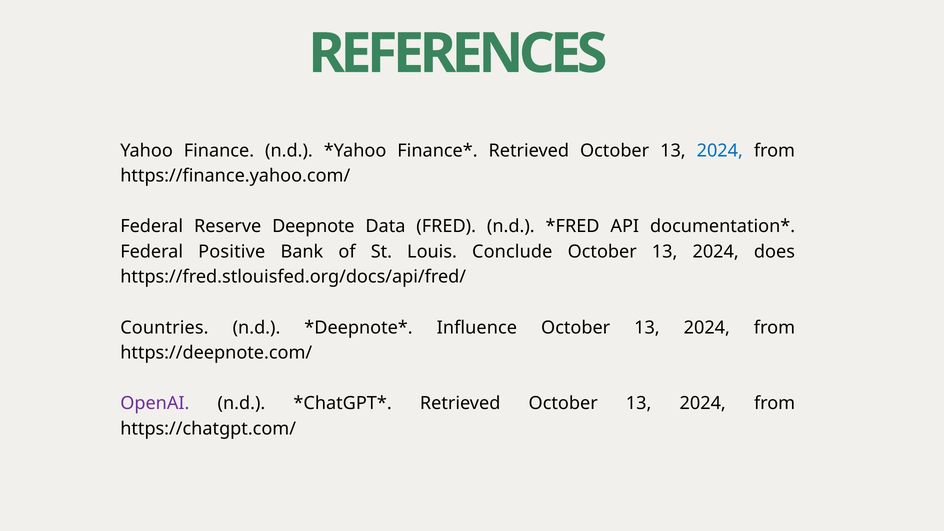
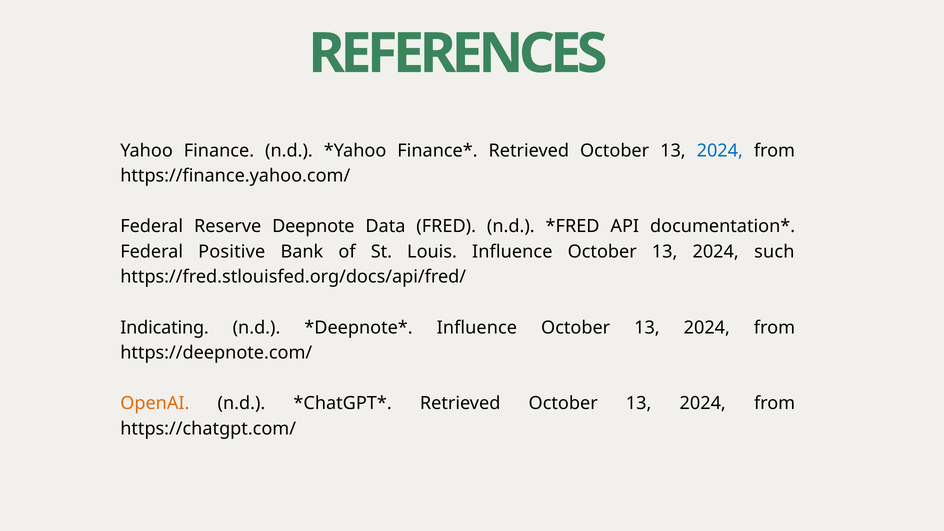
Louis Conclude: Conclude -> Influence (512, 252)
does: does -> such (774, 252)
Countries: Countries -> Indicating (165, 328)
OpenAI colour: purple -> orange (155, 403)
